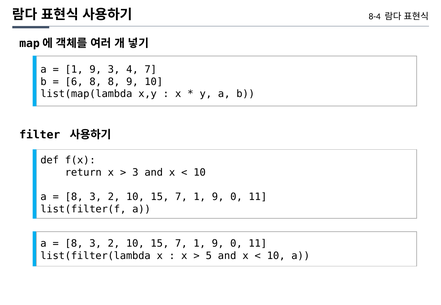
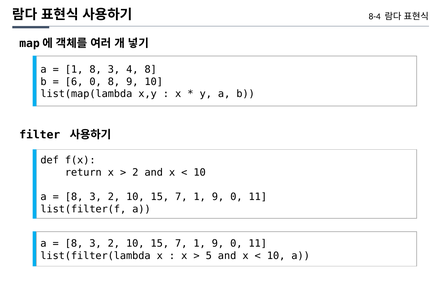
9: 9 -> 8 (96, 70)
4 7: 7 -> 8 (151, 70)
6 8: 8 -> 0 (96, 82)
3: 3 -> 2 (135, 173)
